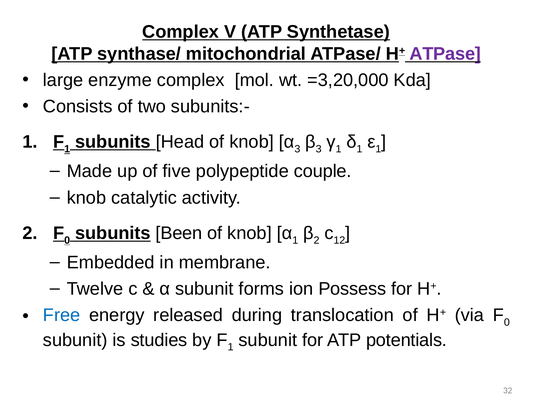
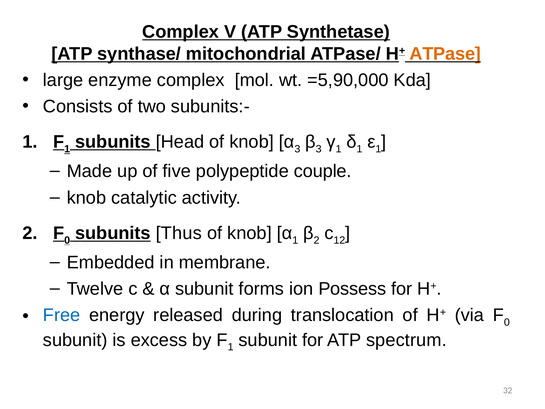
ATPase colour: purple -> orange (445, 54)
=3,20,000: =3,20,000 -> =5,90,000 (348, 80)
Been: Been -> Thus (179, 233)
studies: studies -> excess (159, 340)
potentials: potentials -> spectrum (406, 340)
